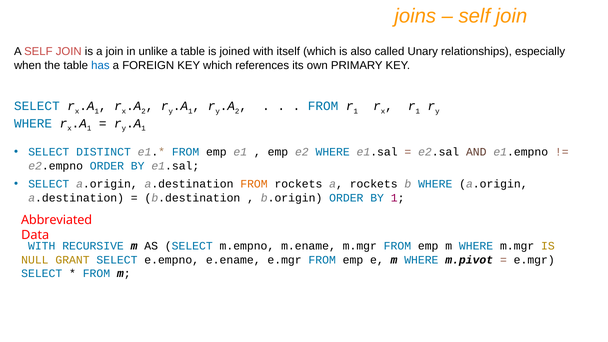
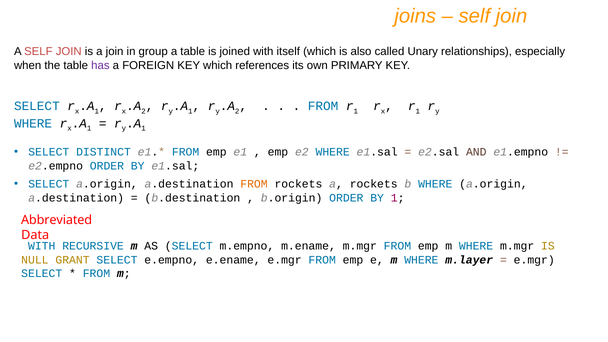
unlike: unlike -> group (153, 52)
has colour: blue -> purple (100, 65)
m.pivot: m.pivot -> m.layer (469, 260)
